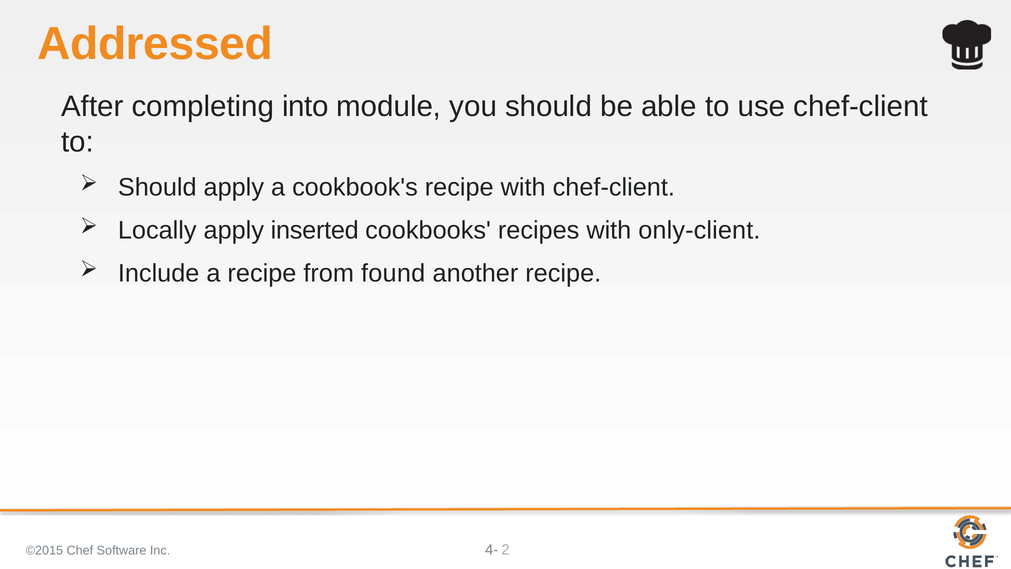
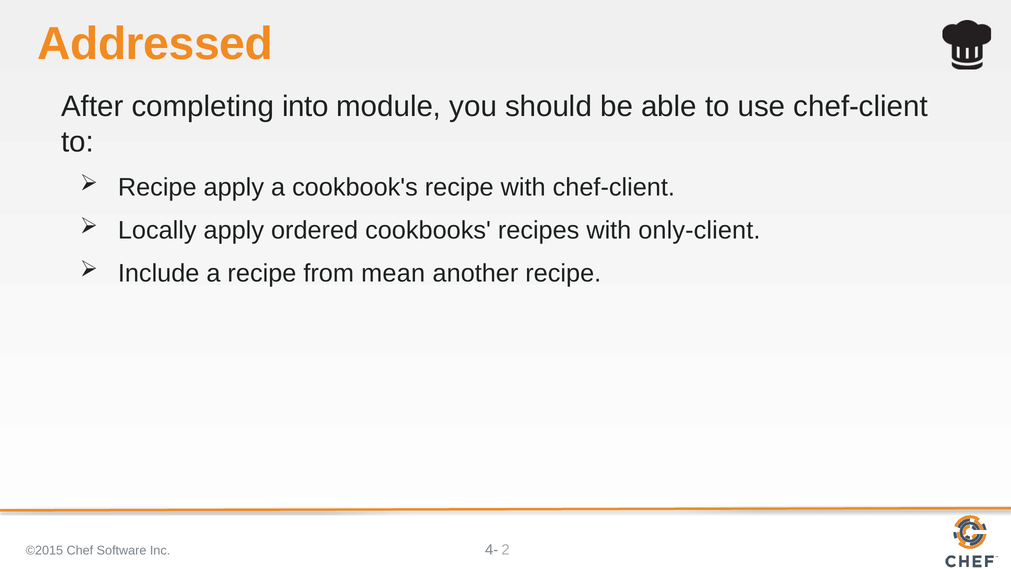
Should: Should -> Recipe (157, 187)
inserted: inserted -> ordered (315, 230)
found: found -> mean (393, 273)
